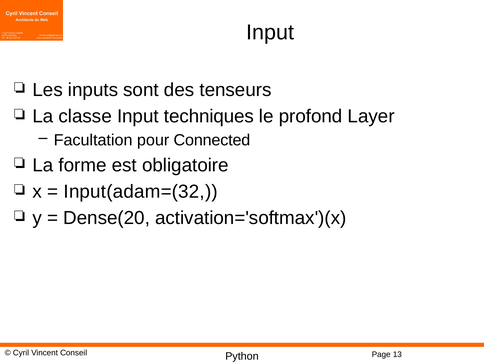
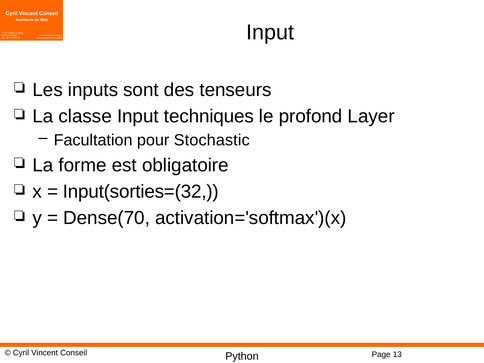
Connected: Connected -> Stochastic (212, 140)
Input(adam=(32: Input(adam=(32 -> Input(sorties=(32 (141, 192)
Dense(20: Dense(20 -> Dense(70 (107, 218)
